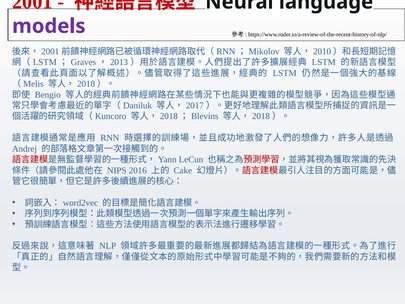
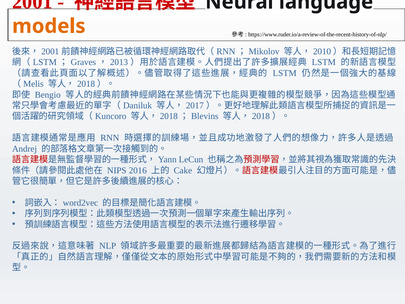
models colour: purple -> orange (49, 26)
